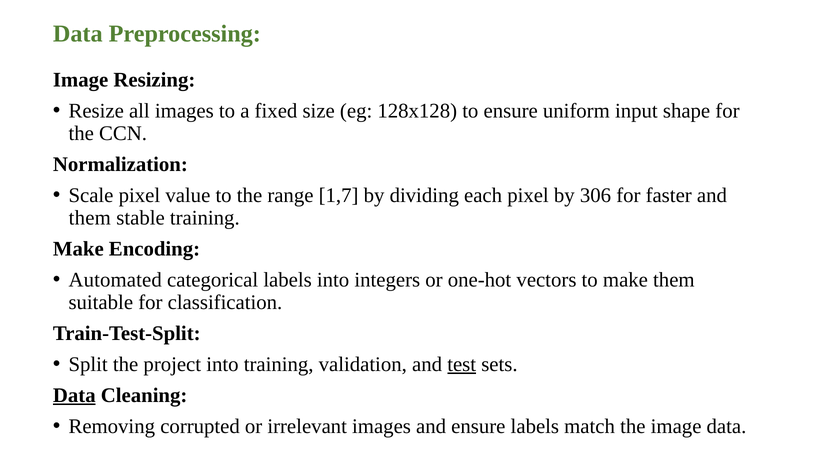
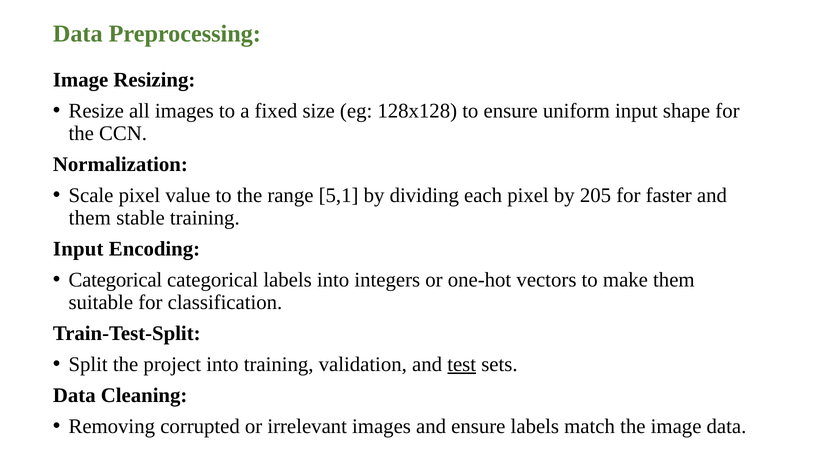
1,7: 1,7 -> 5,1 (339, 195)
306: 306 -> 205 (596, 195)
Make: Make -> Input (78, 249)
Automated: Automated -> Categorical (115, 280)
Data underline: present -> none (74, 396)
